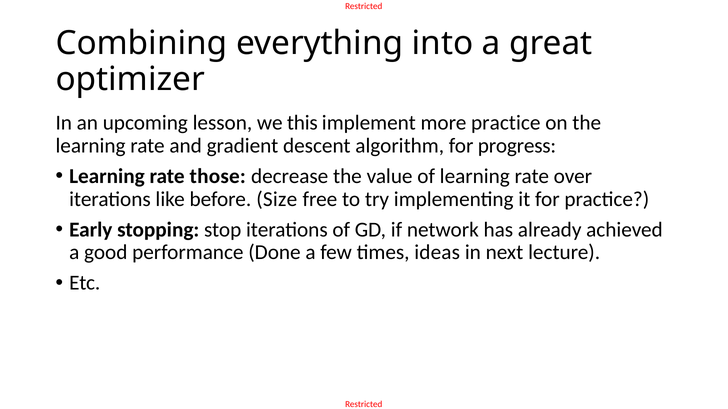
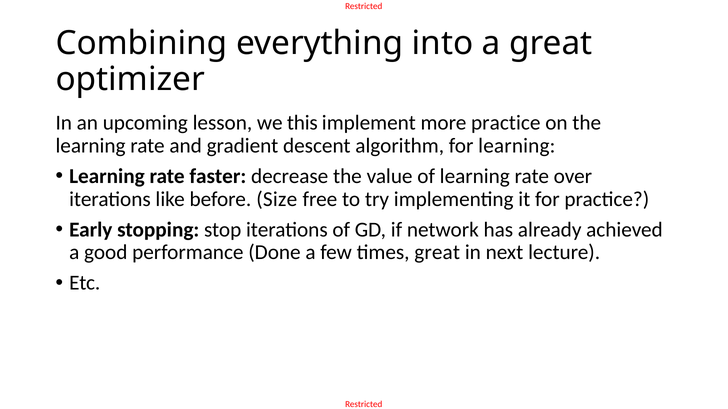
for progress: progress -> learning (517, 146)
those: those -> faster (218, 176)
times ideas: ideas -> great (437, 253)
